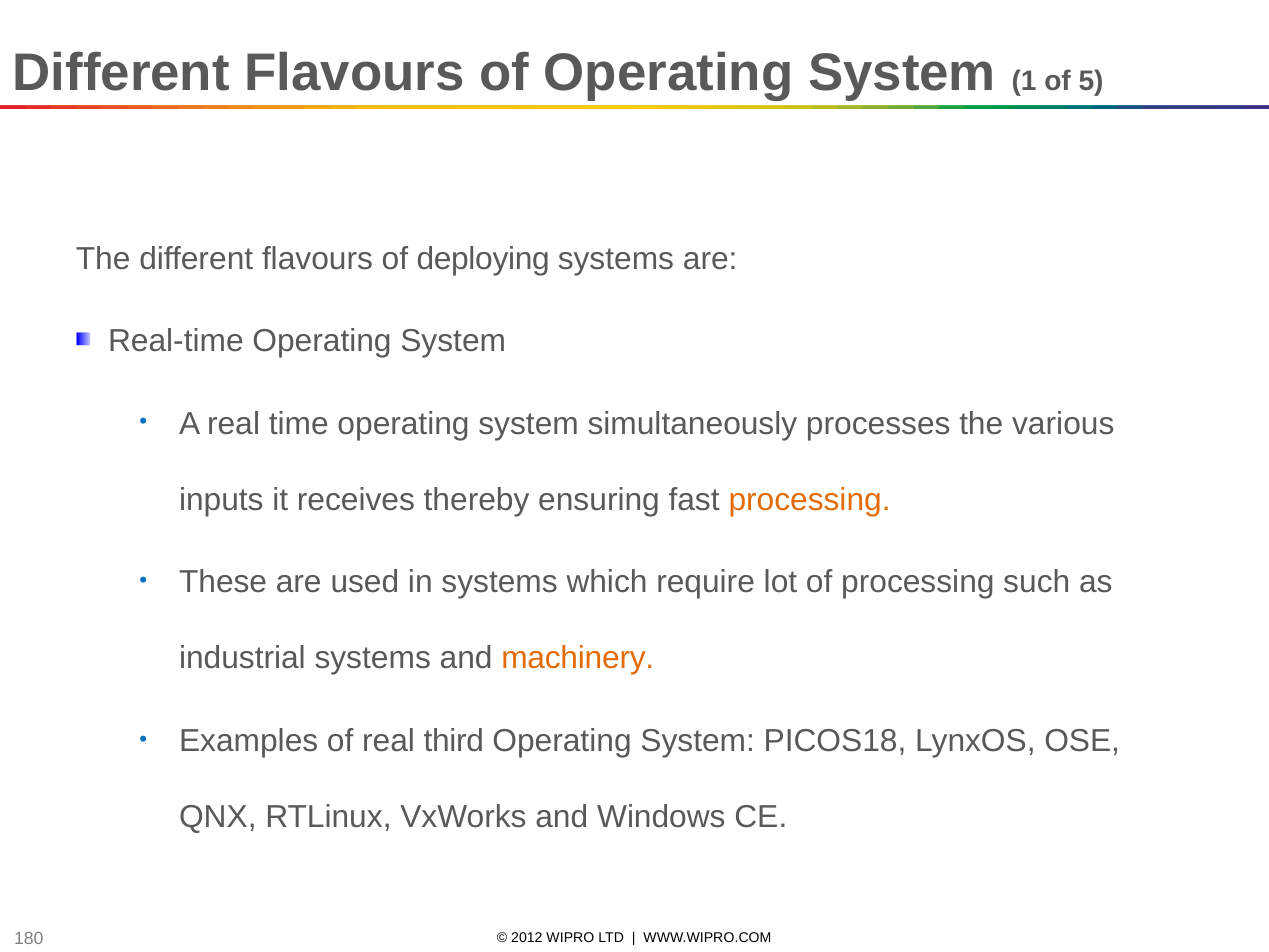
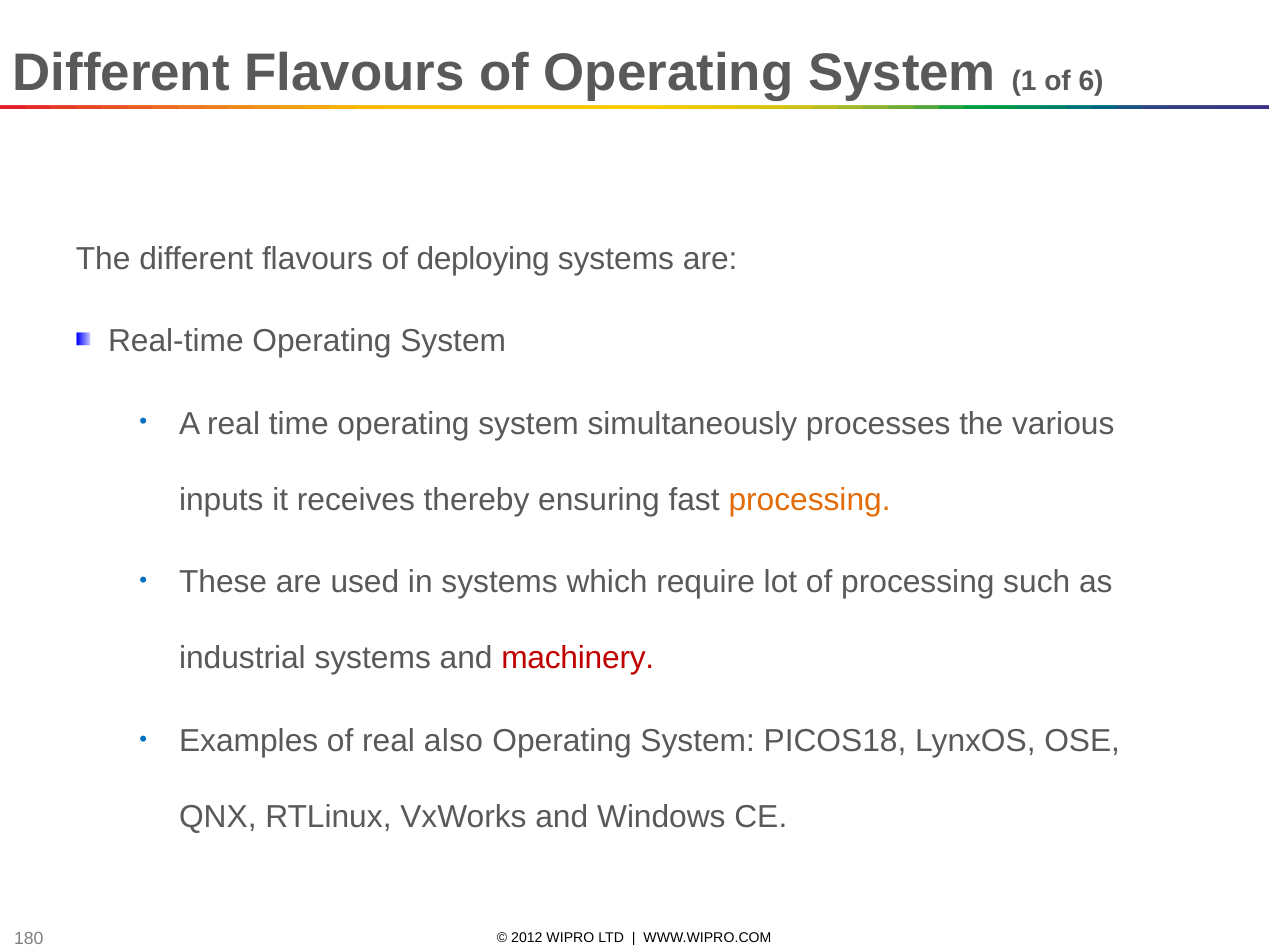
5: 5 -> 6 (1091, 82)
machinery colour: orange -> red (578, 658)
third: third -> also (454, 741)
